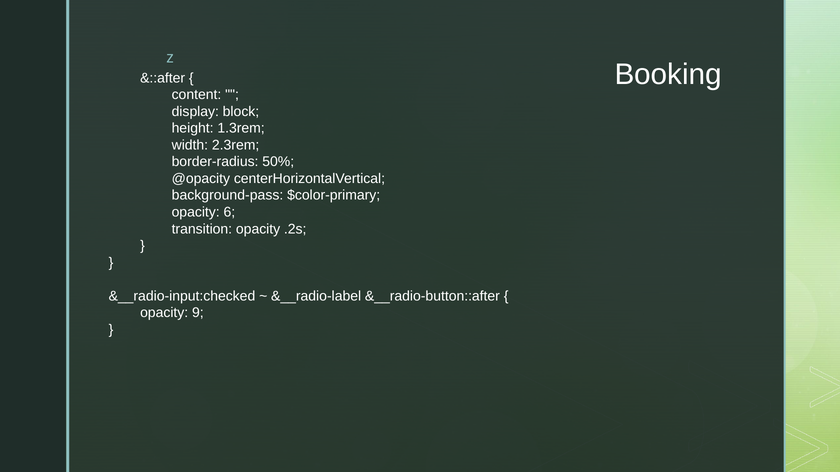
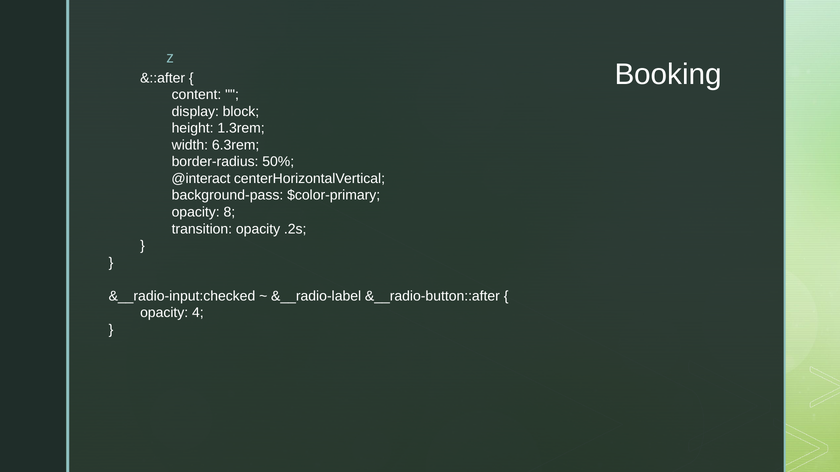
2.3rem: 2.3rem -> 6.3rem (236, 145)
@opacity: @opacity -> @interact (201, 179)
6: 6 -> 8 (229, 212)
9: 9 -> 4 (198, 313)
